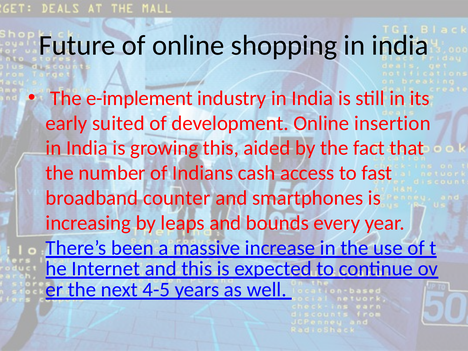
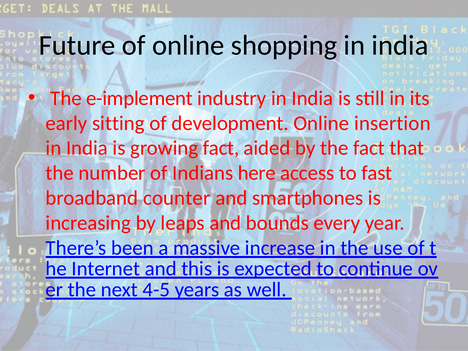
suited: suited -> sitting (118, 123)
growing this: this -> fact (221, 148)
cash: cash -> here (257, 173)
